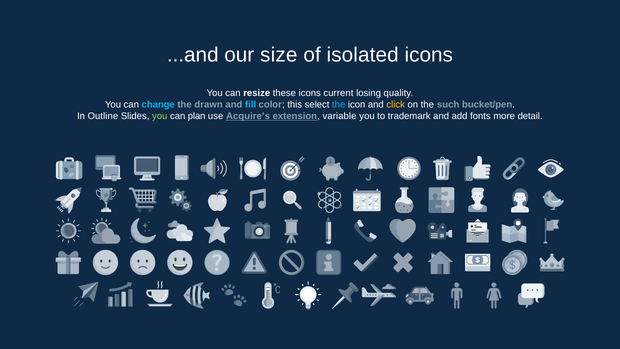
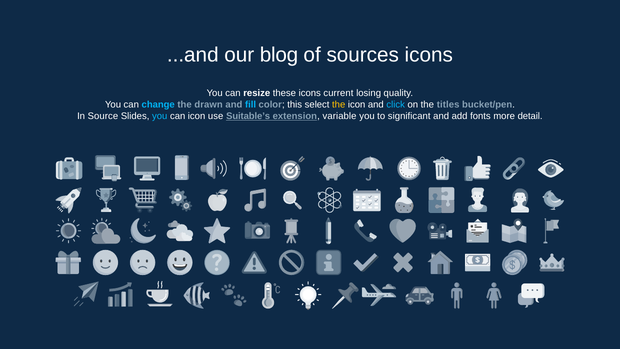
size: size -> blog (279, 55)
isolated: isolated -> sources (363, 55)
the colour: light blue -> yellow (339, 104)
click colour: yellow -> light blue (396, 104)
such: such -> titles (448, 104)
Outline: Outline -> Source (103, 116)
you colour: light green -> light blue (160, 116)
can plan: plan -> icon (197, 116)
Acquire’s: Acquire’s -> Suitable’s (248, 116)
trademark: trademark -> significant (409, 116)
